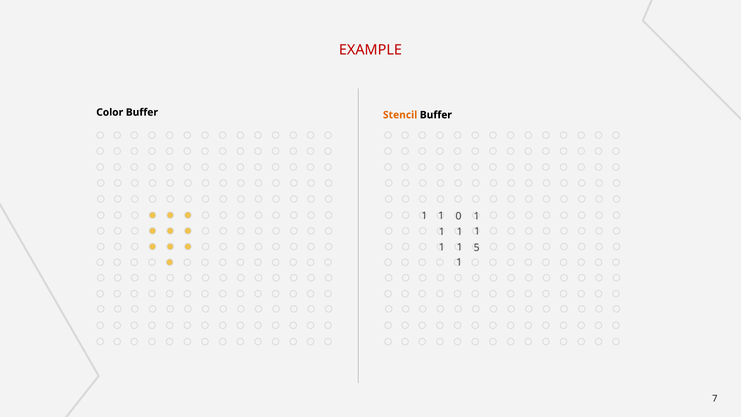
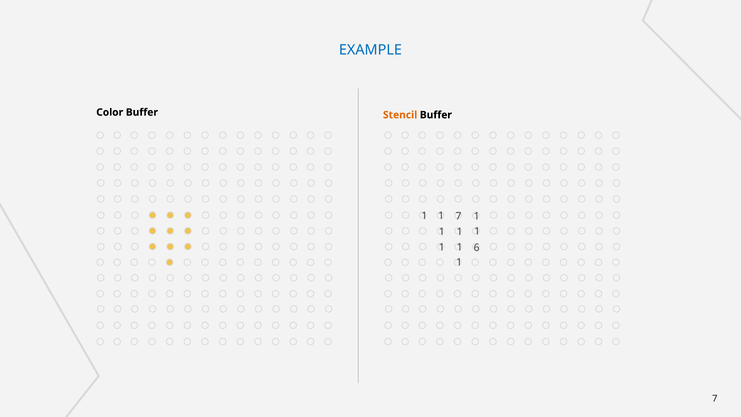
EXAMPLE colour: red -> blue (370, 50)
0: 0 -> 7 (459, 216)
5: 5 -> 6 (477, 248)
